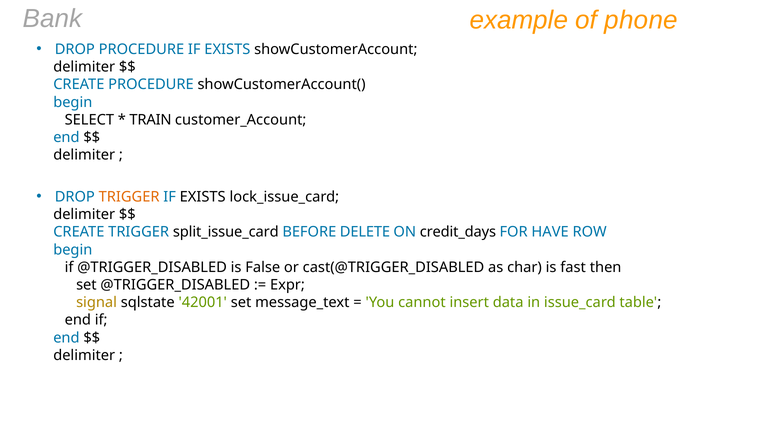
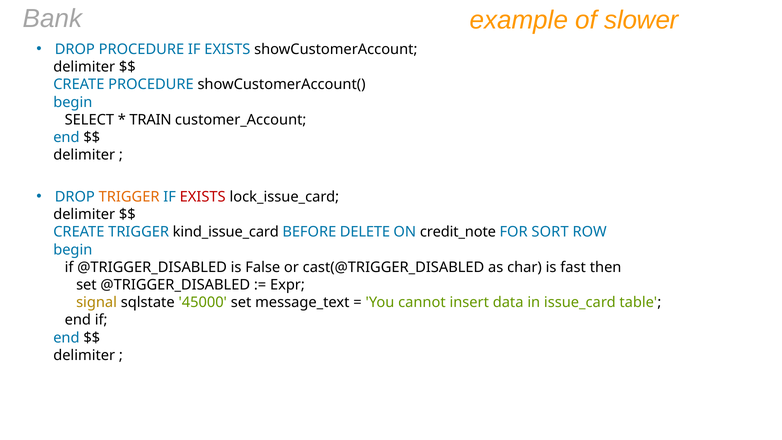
phone: phone -> slower (641, 20)
EXISTS colour: black -> red (203, 197)
split_issue_card: split_issue_card -> kind_issue_card (226, 232)
credit_days: credit_days -> credit_note (458, 232)
HAVE: HAVE -> SORT (550, 232)
42001: 42001 -> 45000 (203, 302)
